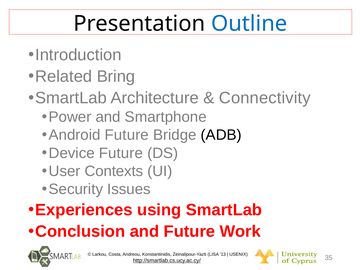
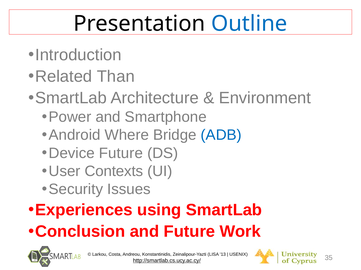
Bring: Bring -> Than (116, 77)
Connectivity: Connectivity -> Environment (265, 98)
Android Future: Future -> Where (127, 135)
ADB colour: black -> blue (221, 135)
